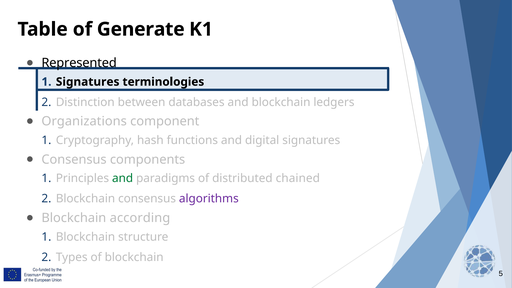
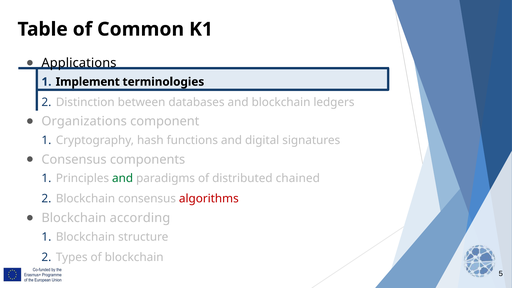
Generate: Generate -> Common (141, 29)
Represented: Represented -> Applications (79, 63)
Signatures: Signatures -> Implement (88, 82)
algorithms colour: purple -> red (209, 199)
